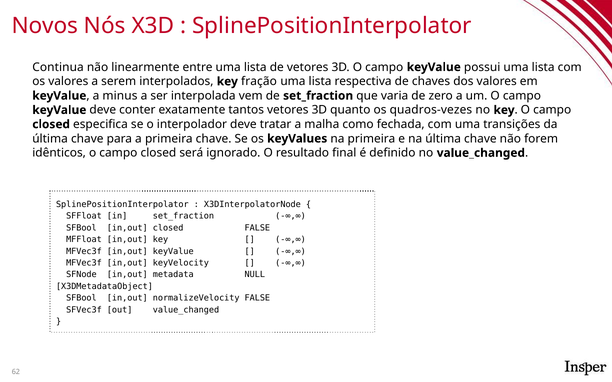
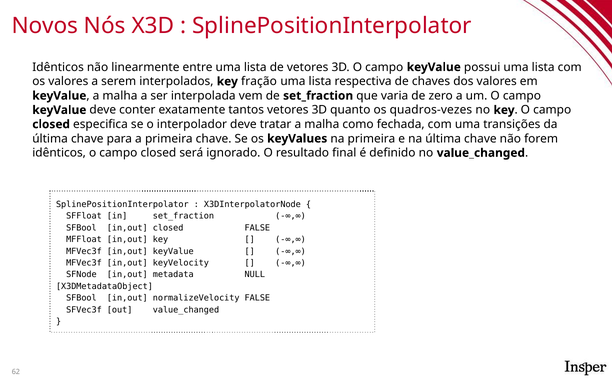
Continua: Continua -> Idênticos (58, 67)
keyValue a minus: minus -> malha (120, 96)
